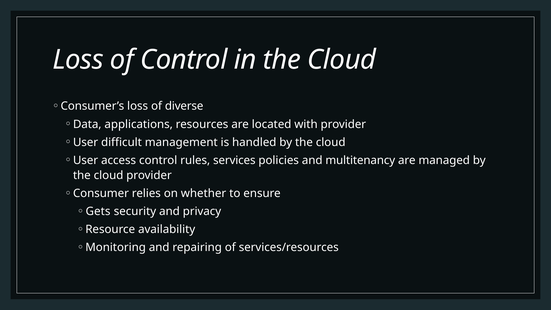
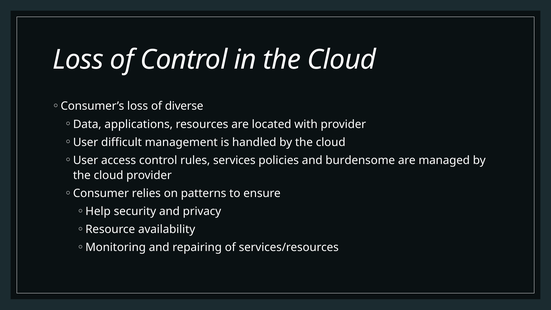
multitenancy: multitenancy -> burdensome (360, 160)
whether: whether -> patterns (204, 193)
Gets: Gets -> Help (98, 211)
